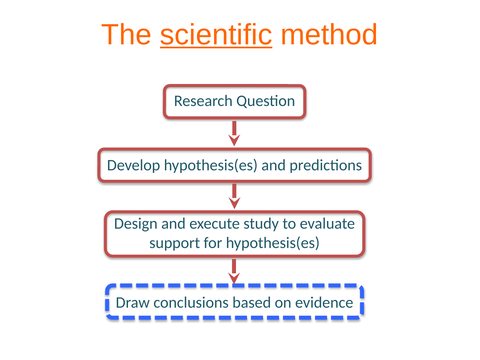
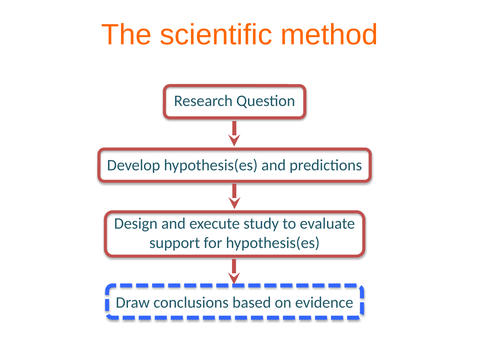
scientific underline: present -> none (216, 35)
